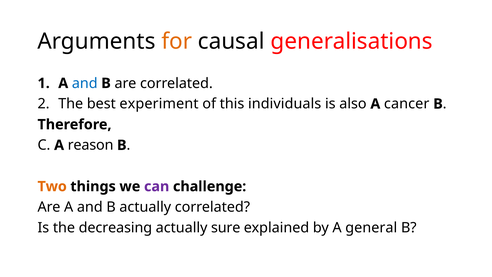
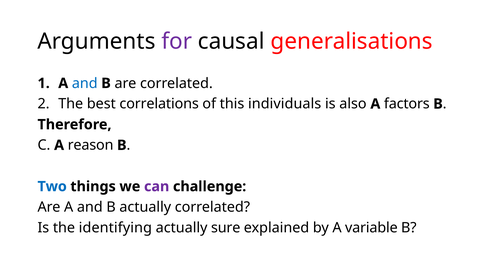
for colour: orange -> purple (177, 41)
experiment: experiment -> correlations (159, 104)
cancer: cancer -> factors (407, 104)
Two colour: orange -> blue (52, 186)
decreasing: decreasing -> identifying (115, 228)
general: general -> variable (371, 228)
